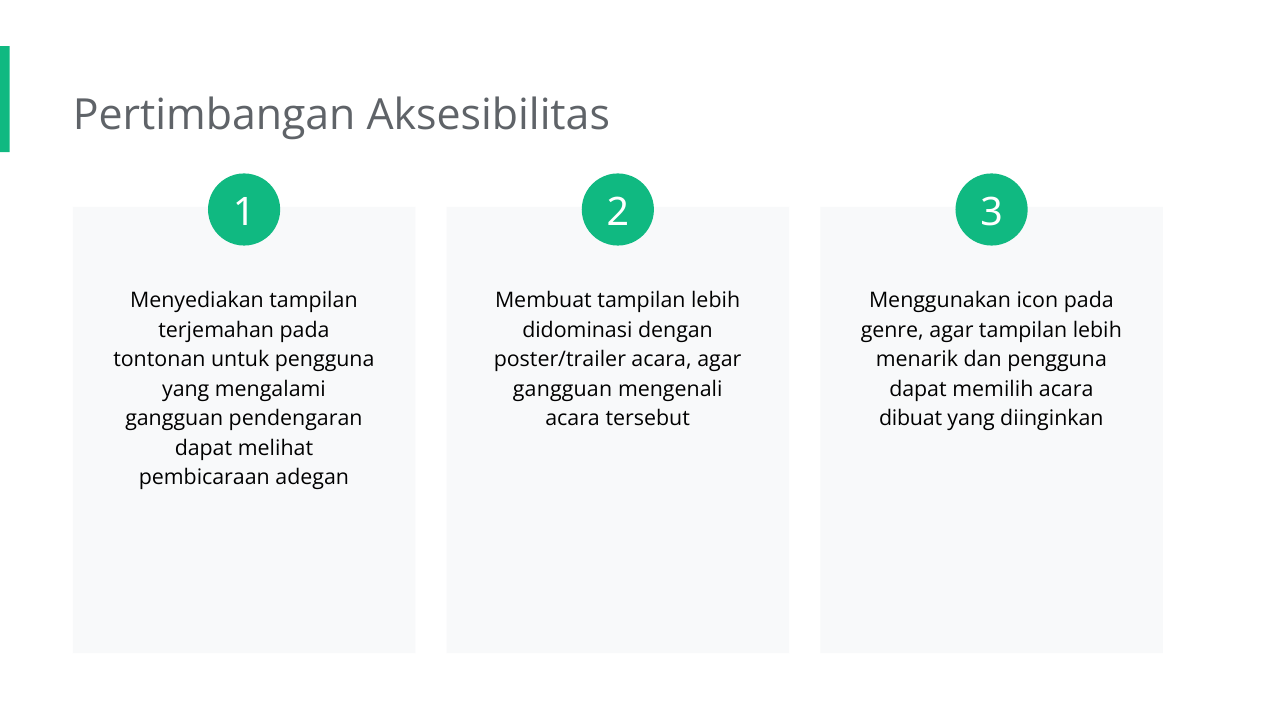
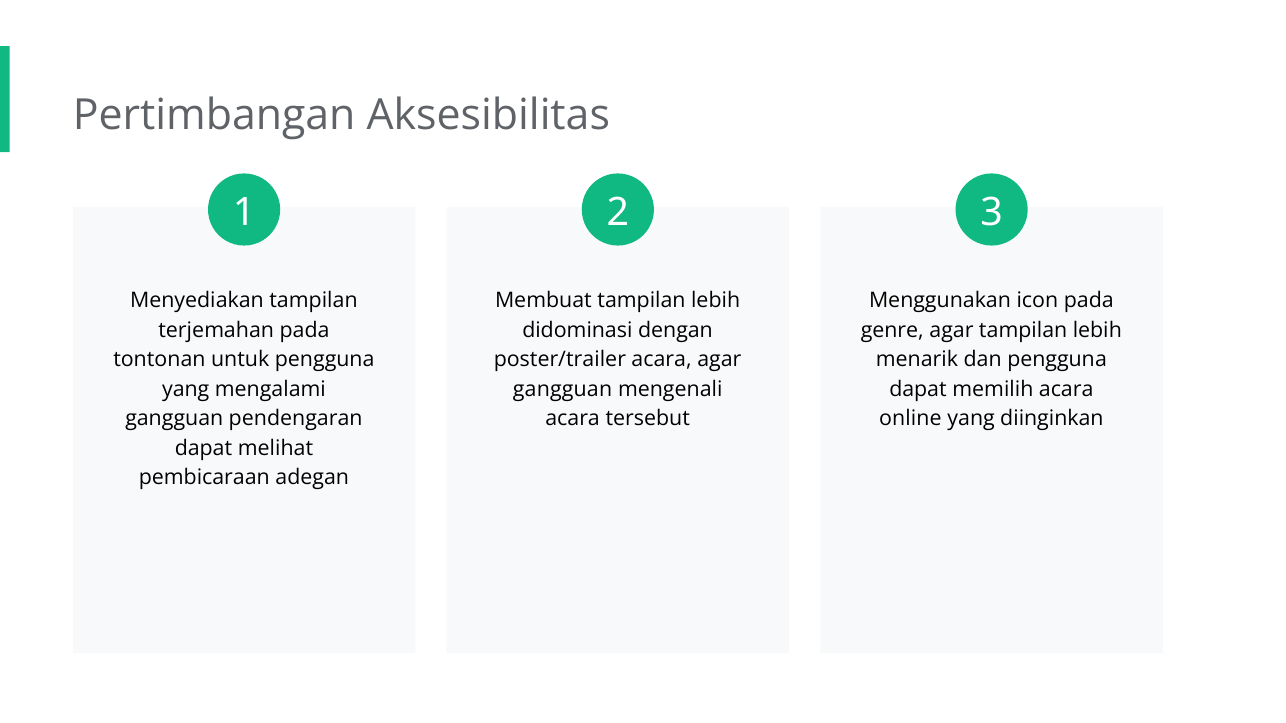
dibuat: dibuat -> online (910, 419)
